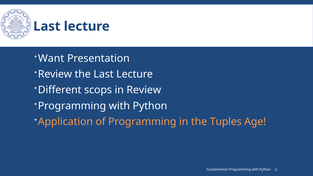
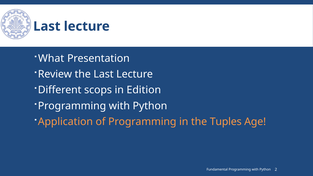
Want: Want -> What (51, 58)
in Review: Review -> Edition (144, 90)
